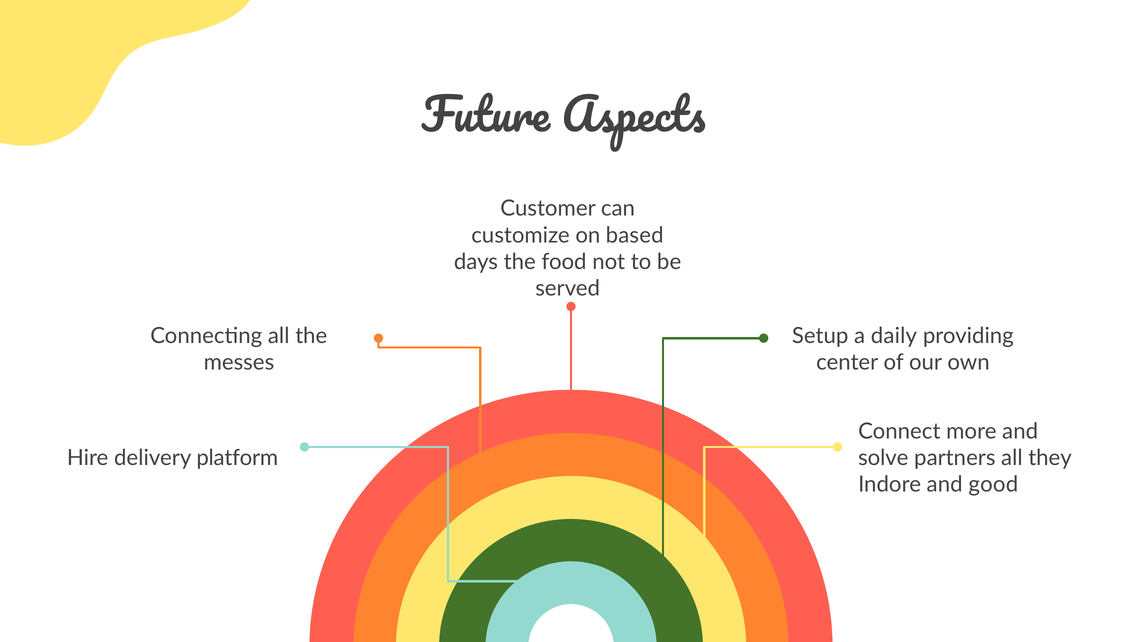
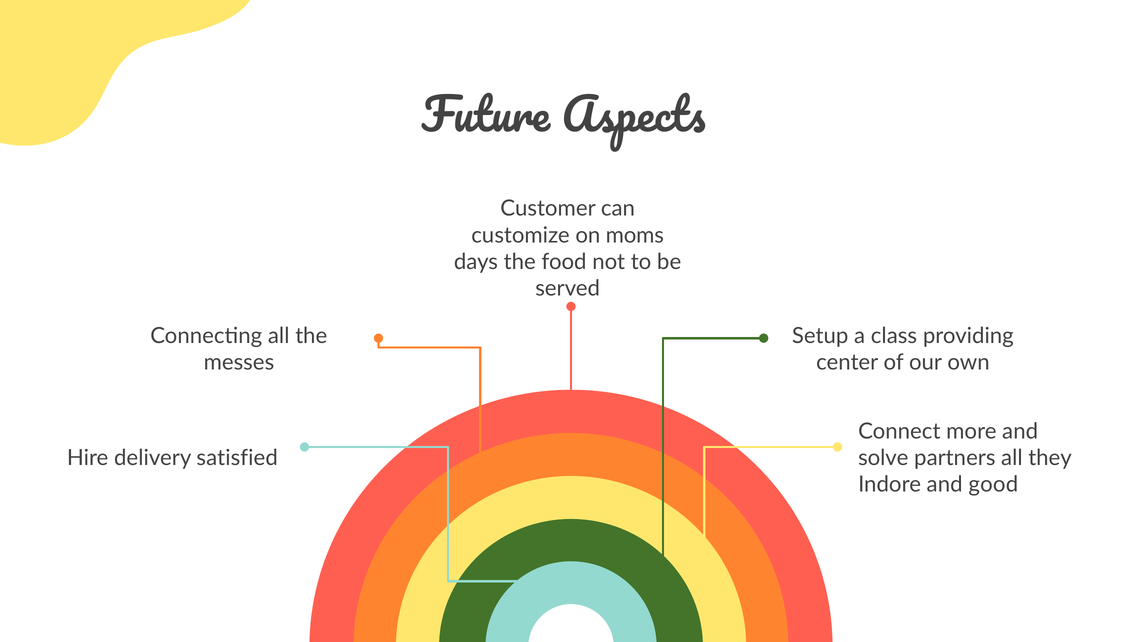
based: based -> moms (635, 235)
daily: daily -> class (894, 336)
platform: platform -> satisfied (237, 458)
